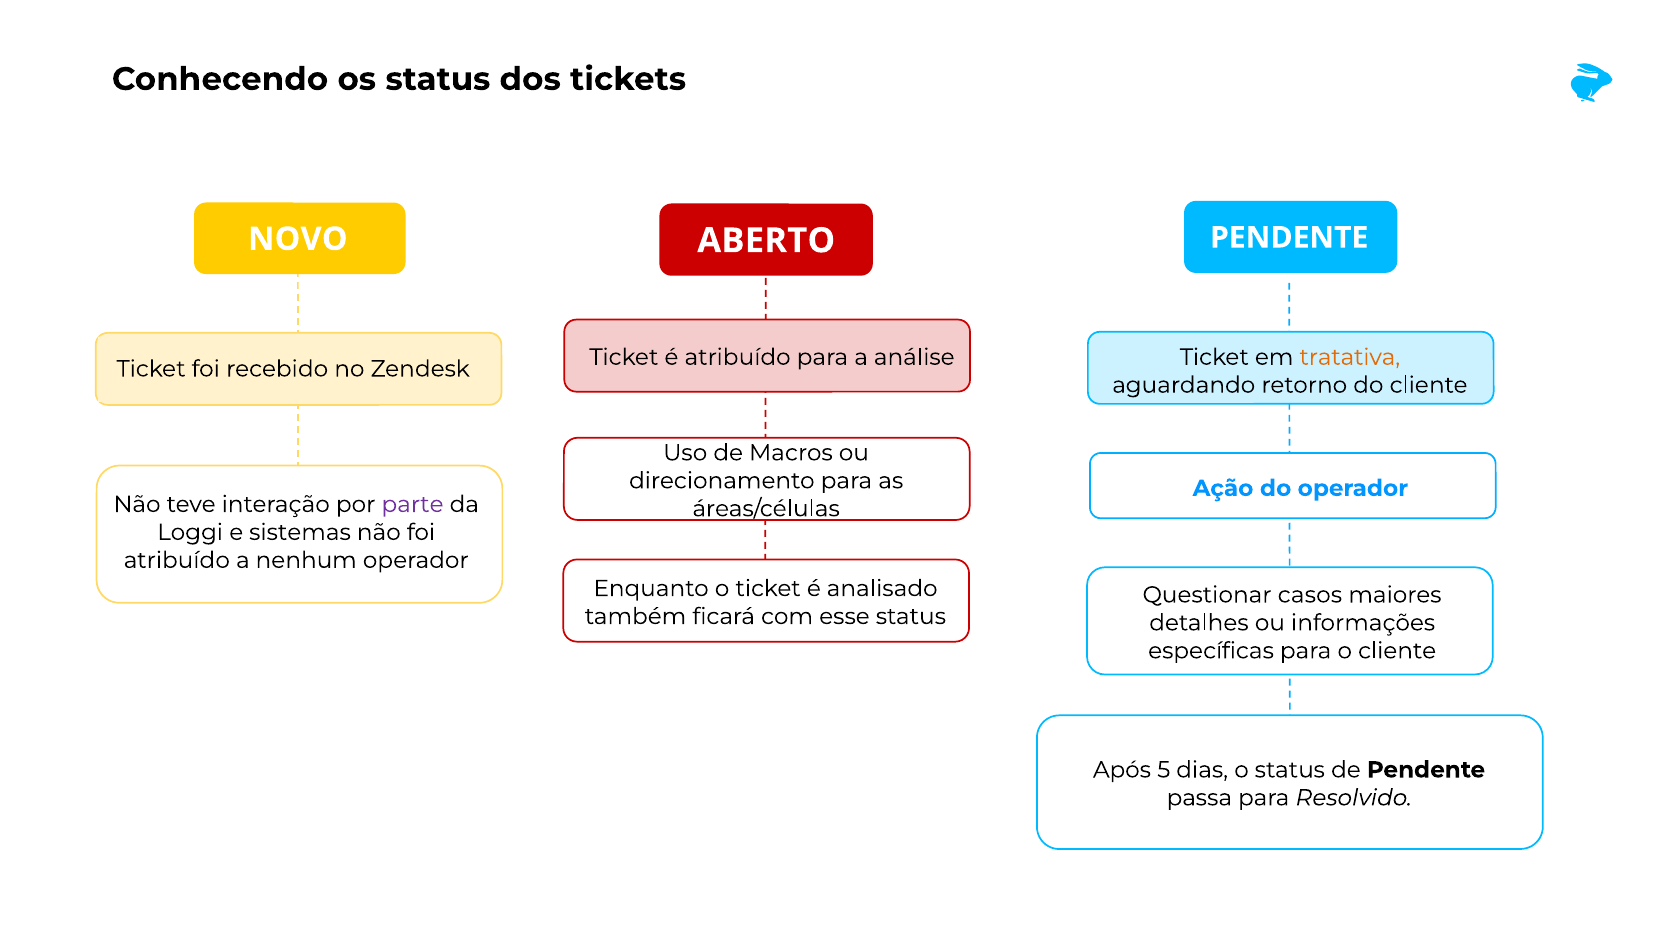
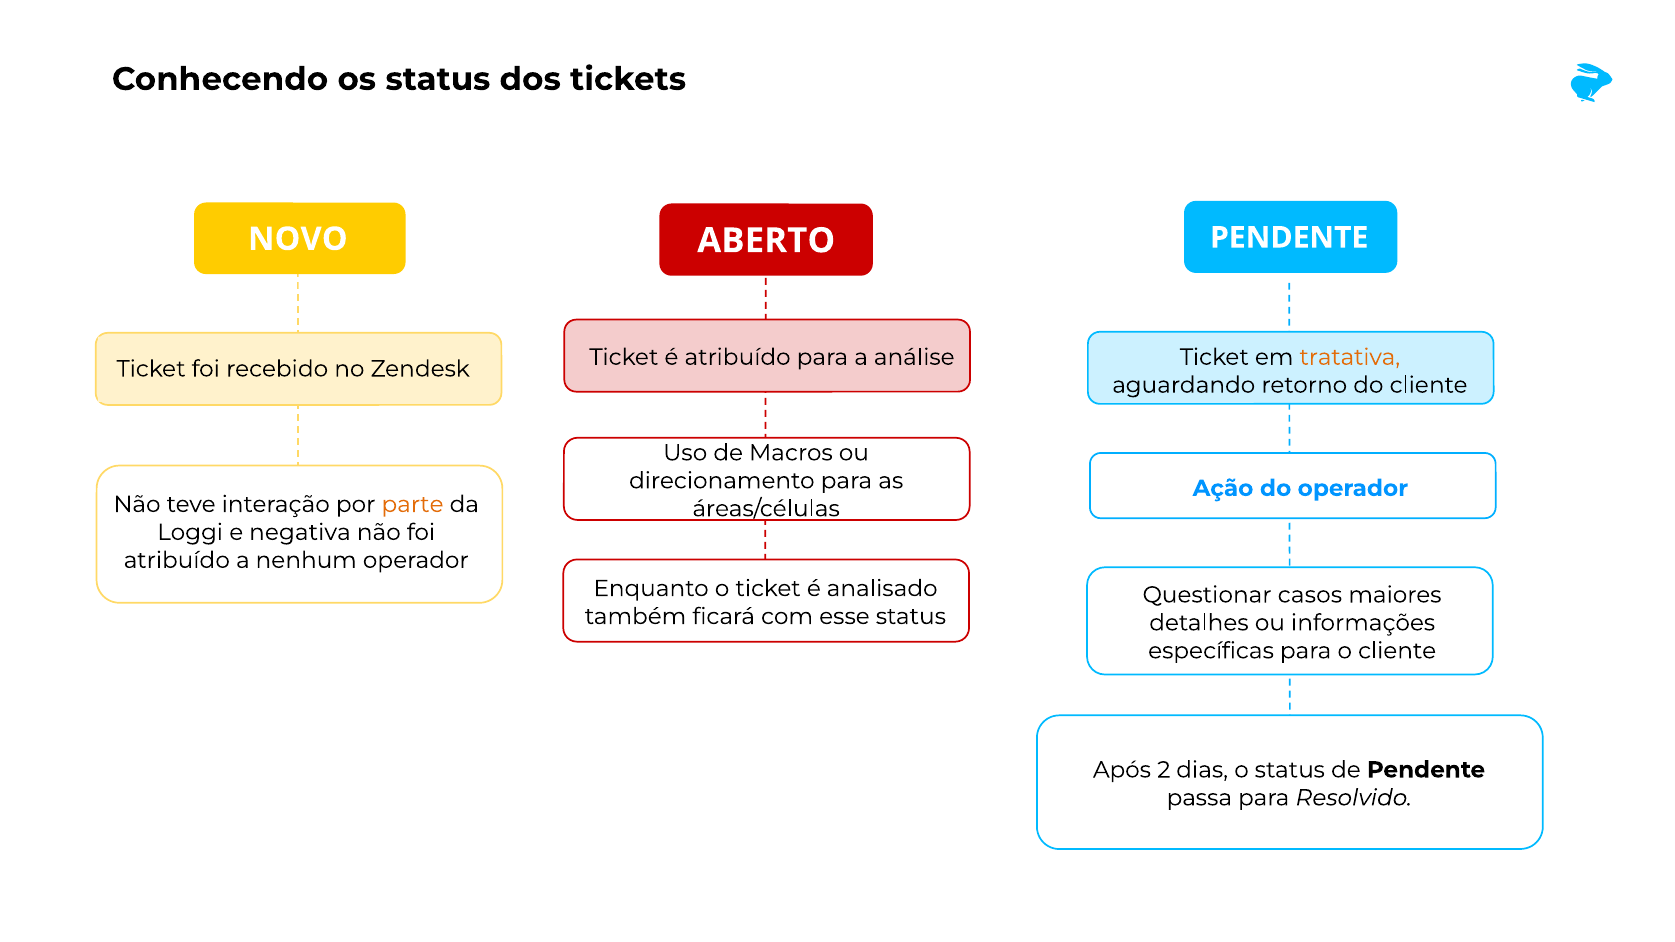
parte colour: purple -> orange (413, 504)
sistemas: sistemas -> negativa (300, 532)
5: 5 -> 2 (1164, 770)
